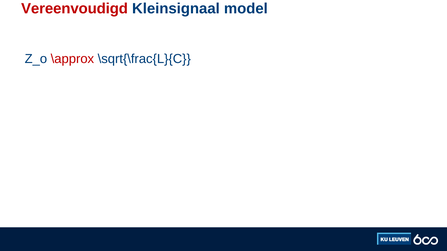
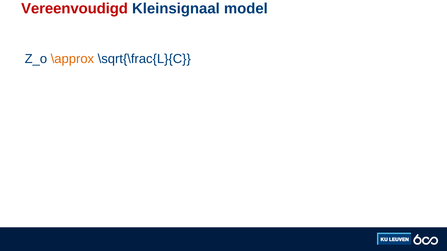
\approx colour: red -> orange (72, 59)
